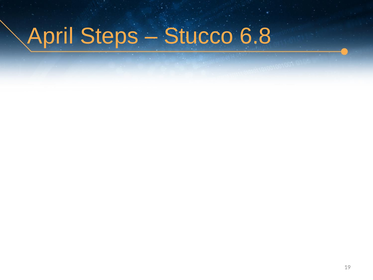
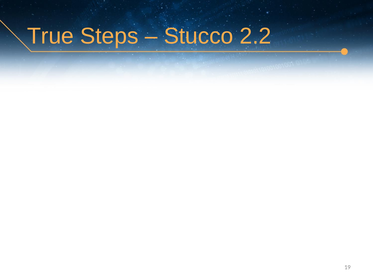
April: April -> True (50, 36)
6.8: 6.8 -> 2.2 (256, 36)
